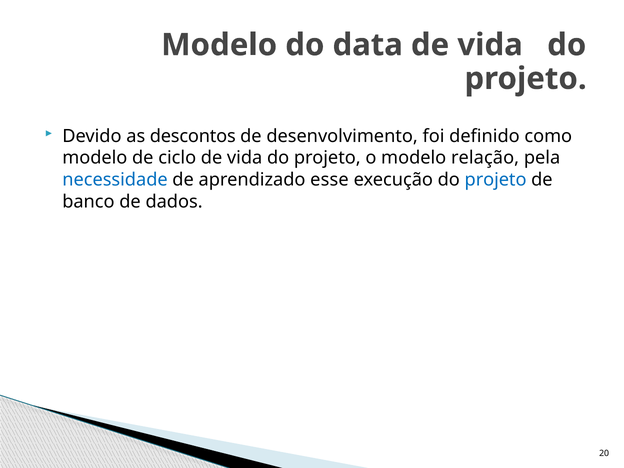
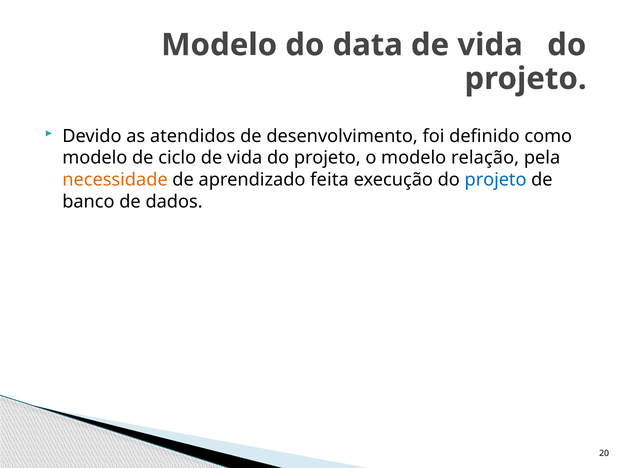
descontos: descontos -> atendidos (193, 136)
necessidade colour: blue -> orange (115, 180)
esse: esse -> feita (330, 180)
